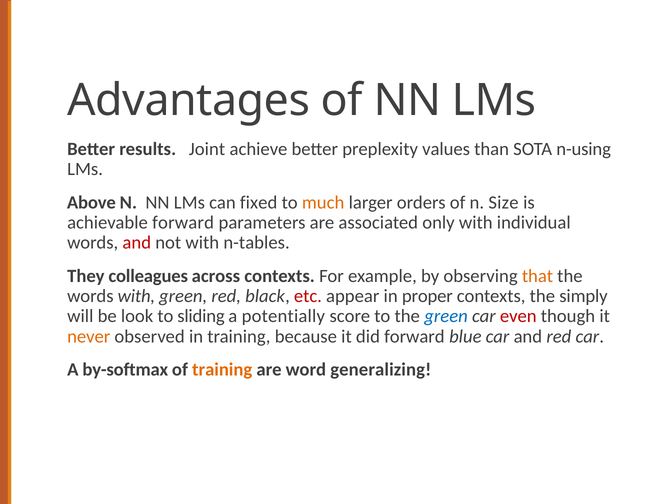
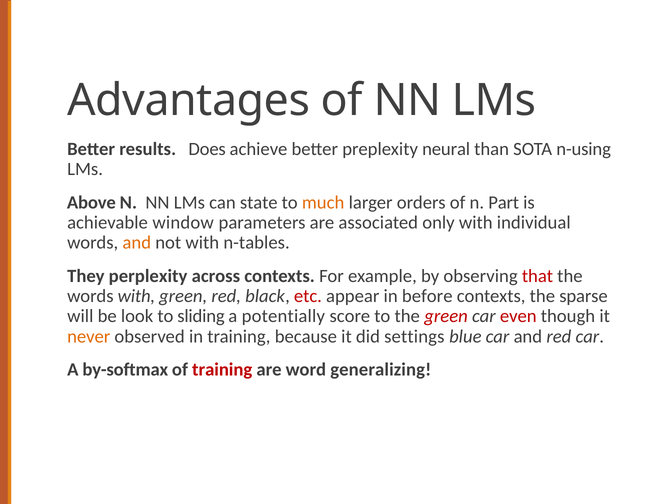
Joint: Joint -> Does (207, 149)
values: values -> neural (446, 149)
fixed: fixed -> state (259, 202)
Size: Size -> Part (504, 202)
achievable forward: forward -> window (183, 223)
and colour: red -> orange (137, 243)
colleagues: colleagues -> perplexity (148, 276)
that colour: orange -> red (537, 276)
proper: proper -> before (427, 296)
simply: simply -> sparse (584, 296)
green colour: blue -> red (446, 316)
did forward: forward -> settings (414, 336)
training colour: orange -> red (222, 370)
